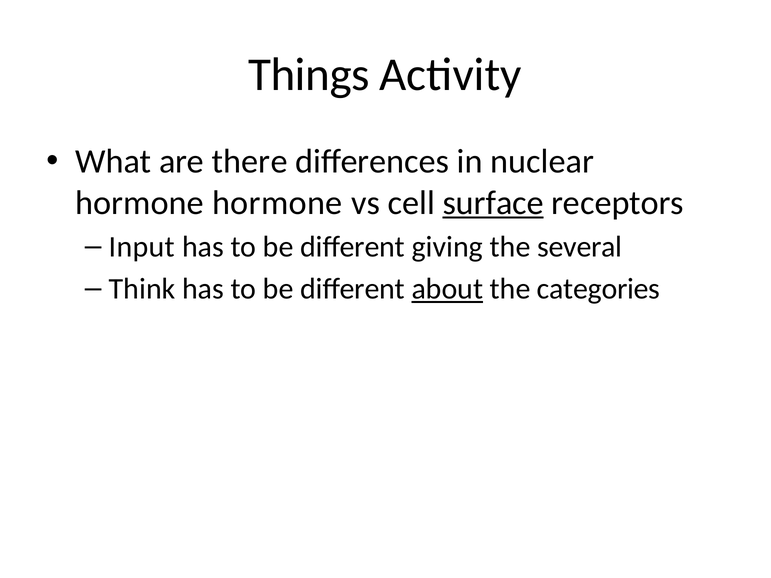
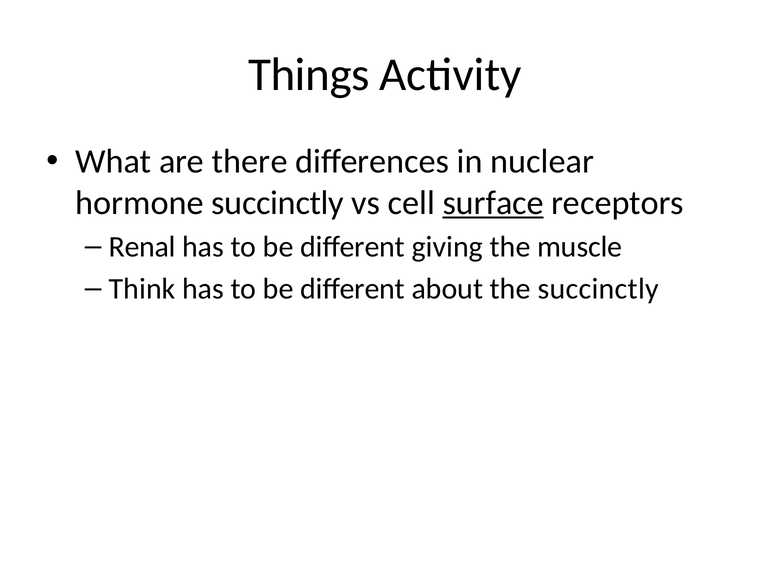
hormone hormone: hormone -> succinctly (278, 203)
Input: Input -> Renal (142, 247)
several: several -> muscle (580, 247)
about underline: present -> none (447, 289)
the categories: categories -> succinctly (598, 289)
